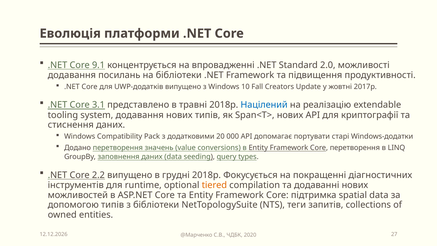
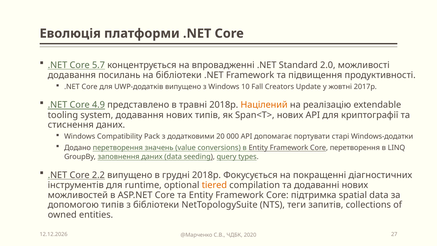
9.1: 9.1 -> 5.7 (98, 65)
3.1: 3.1 -> 4.9 (98, 105)
Націлений colour: blue -> orange (264, 105)
